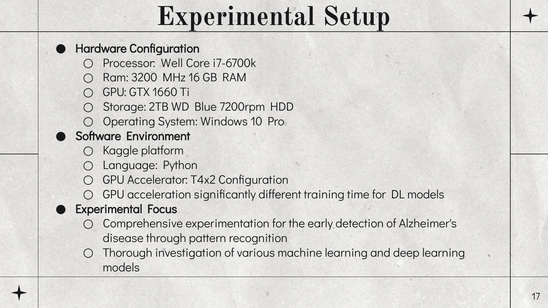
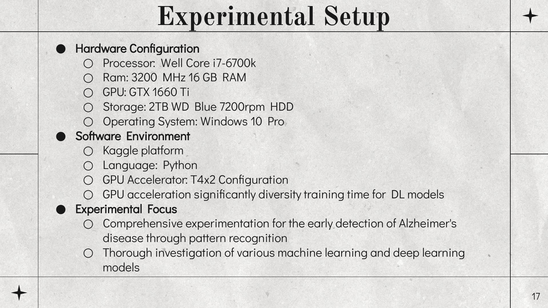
different: different -> diversity (280, 195)
